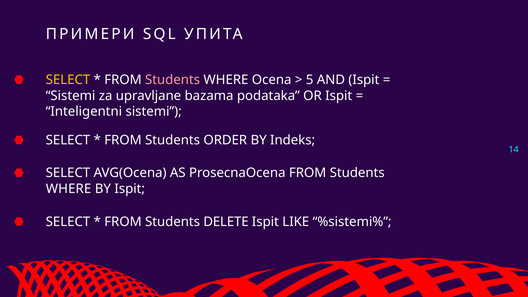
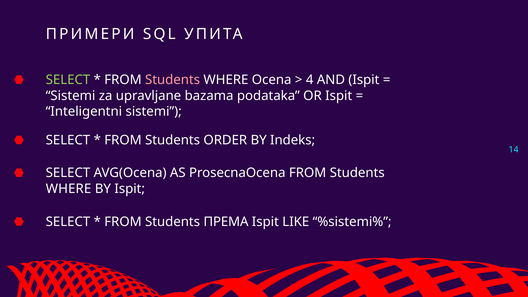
SELECT colour: yellow -> light green (68, 80)
5: 5 -> 4 (310, 80)
DELETE: DELETE -> ПРЕМА (226, 222)
